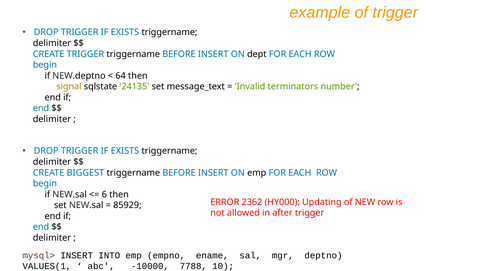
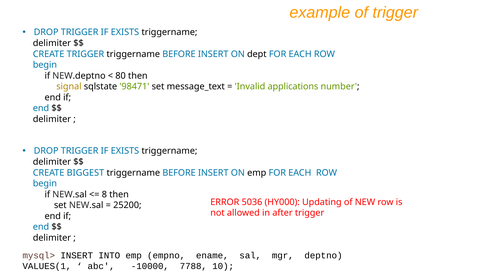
64: 64 -> 80 (121, 76)
24135: 24135 -> 98471 (134, 87)
terminators: terminators -> applications (293, 87)
6: 6 -> 8 (104, 194)
2362: 2362 -> 5036 (252, 202)
85929: 85929 -> 25200 (127, 205)
